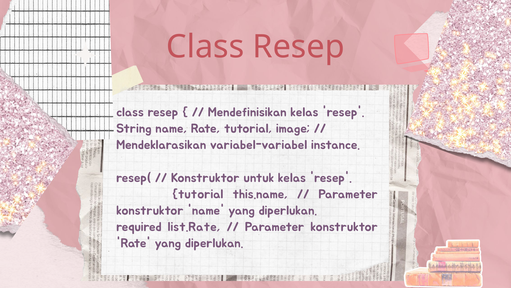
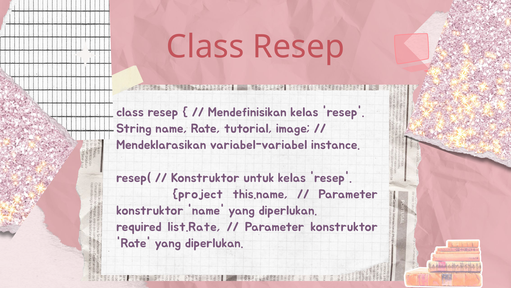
tutorial: tutorial -> project (198, 194)
